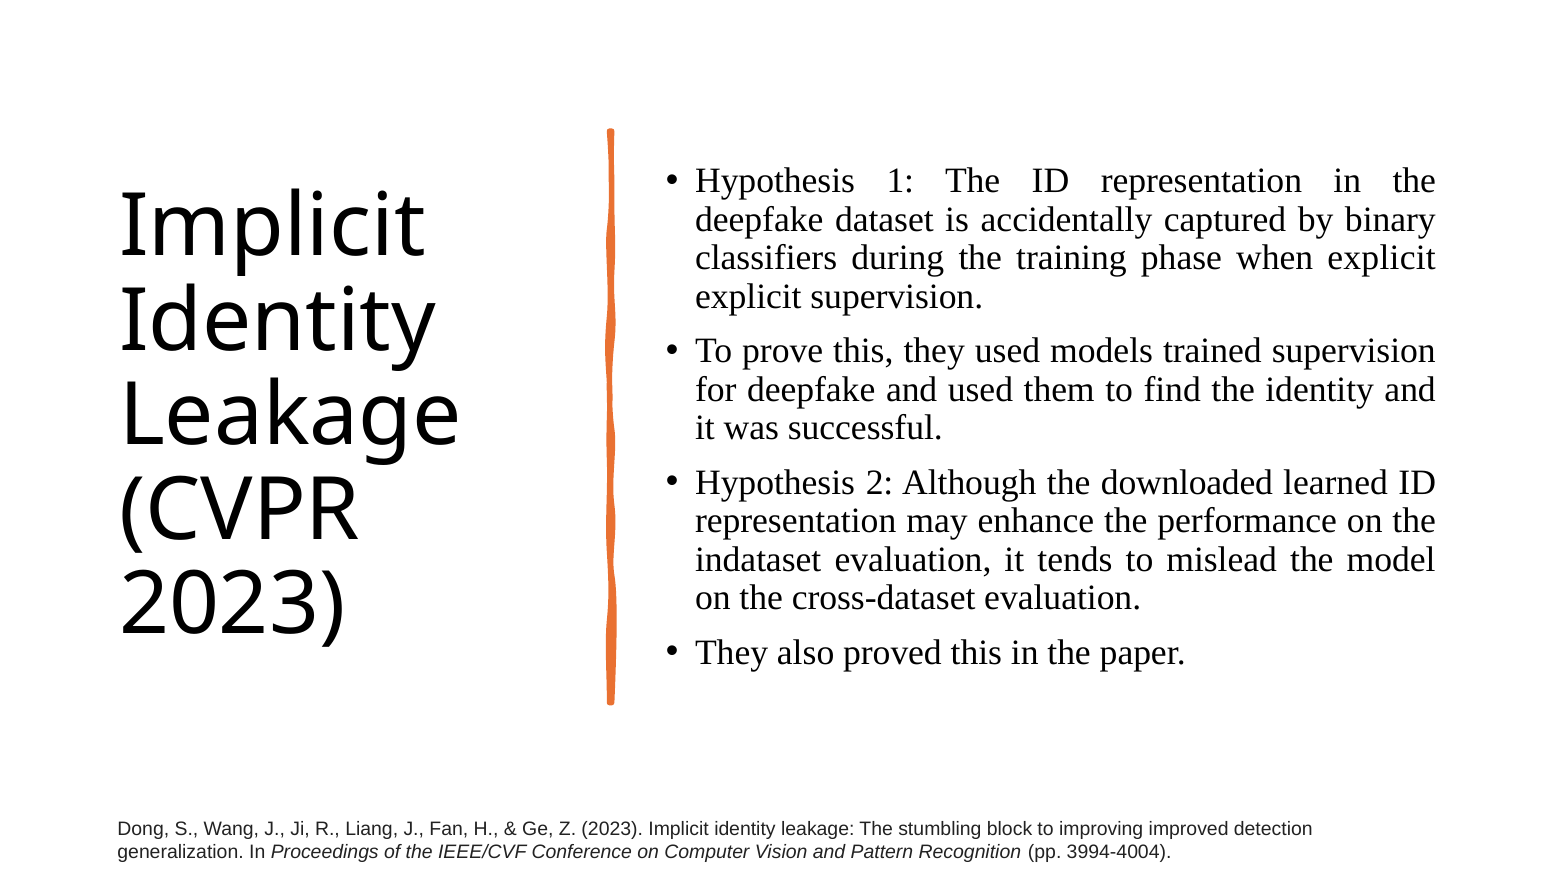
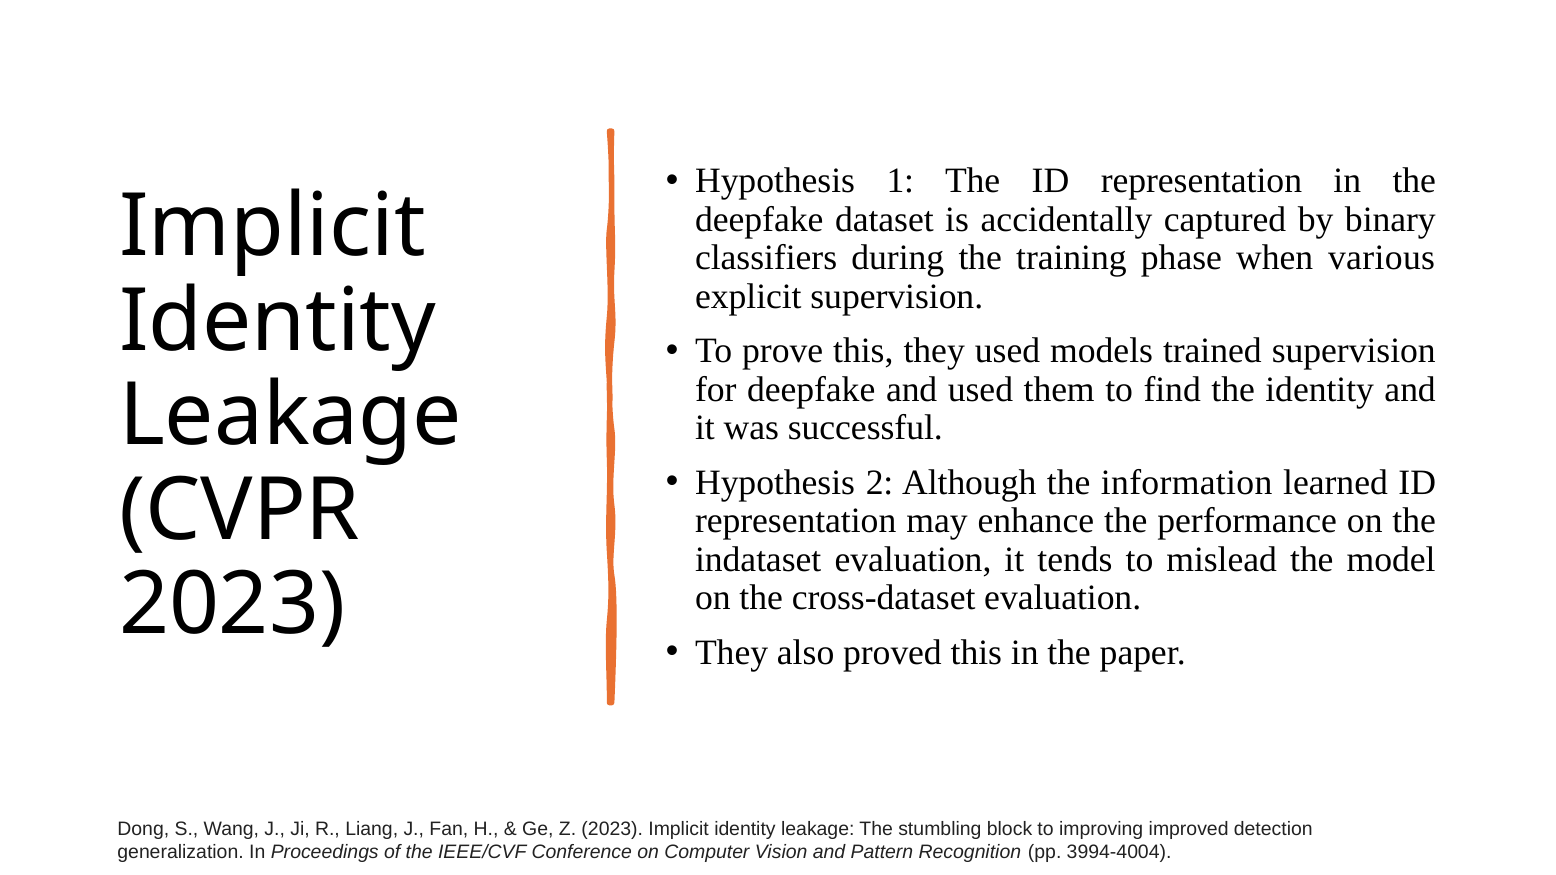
when explicit: explicit -> various (1382, 258)
downloaded: downloaded -> information (1187, 483)
